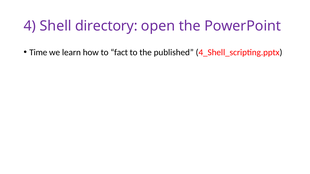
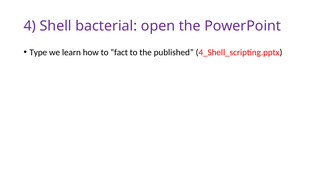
directory: directory -> bacterial (106, 26)
Time: Time -> Type (38, 52)
